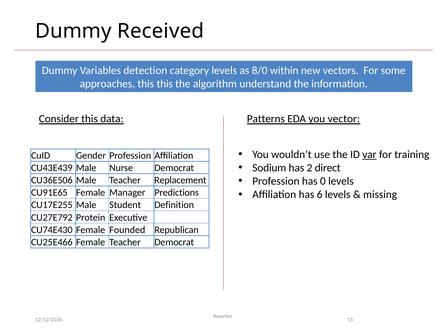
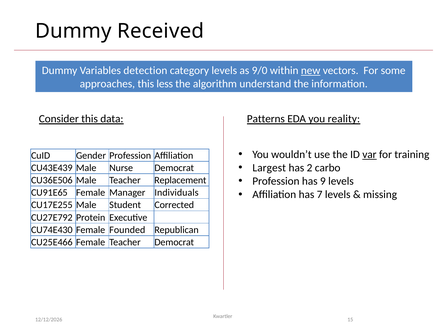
8/0: 8/0 -> 9/0 (260, 71)
new underline: none -> present (311, 71)
this this: this -> less (165, 84)
vector: vector -> reality (344, 119)
Sodium: Sodium -> Largest (269, 168)
direct: direct -> carbo (328, 168)
0: 0 -> 9 (323, 181)
Predictions: Predictions -> Individuals (177, 193)
6: 6 -> 7 (320, 195)
Definition: Definition -> Corrected (174, 205)
